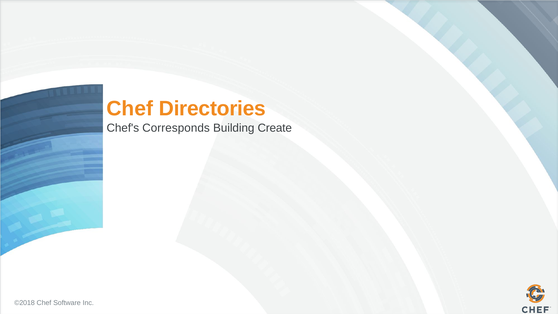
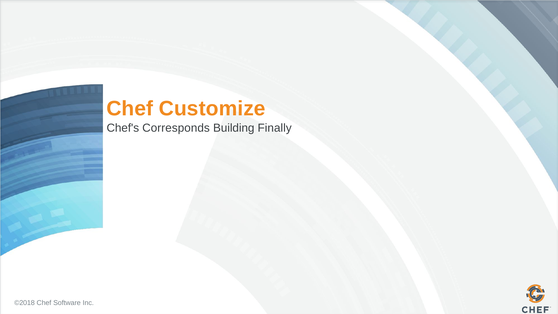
Directories: Directories -> Customize (212, 108)
Create: Create -> Finally (275, 128)
